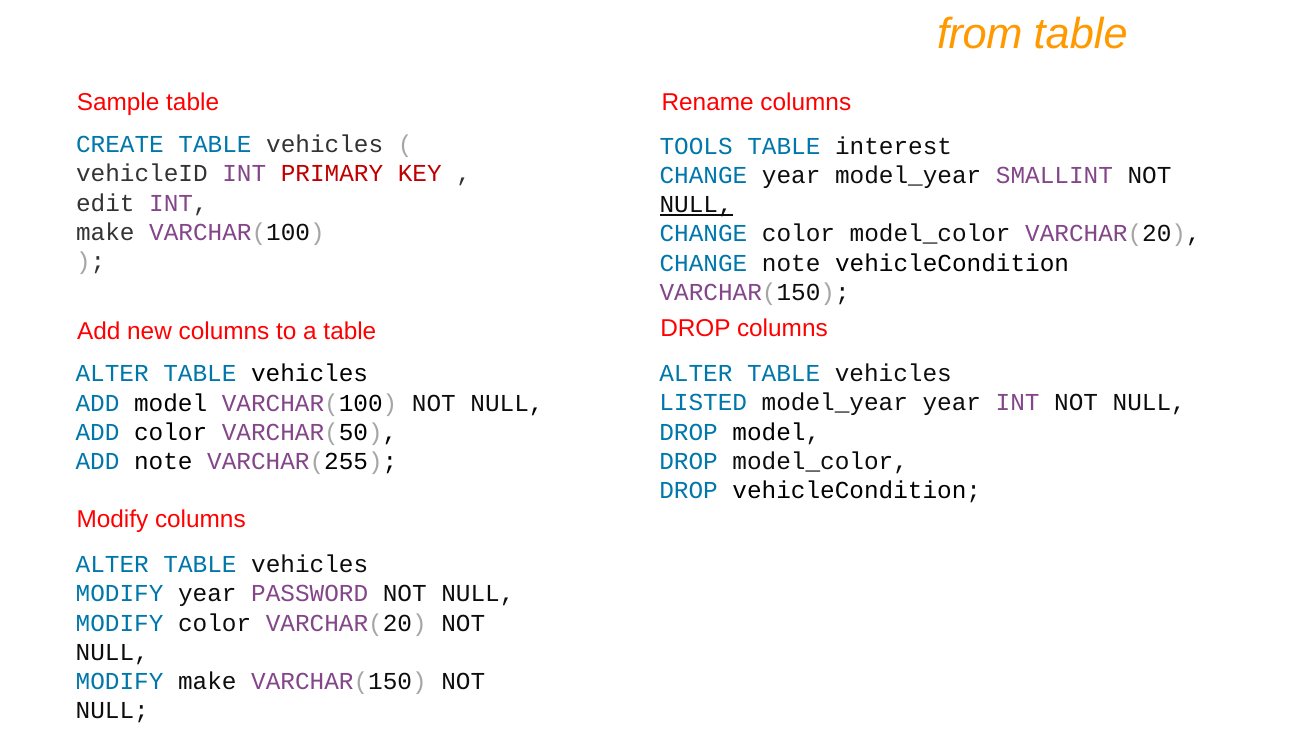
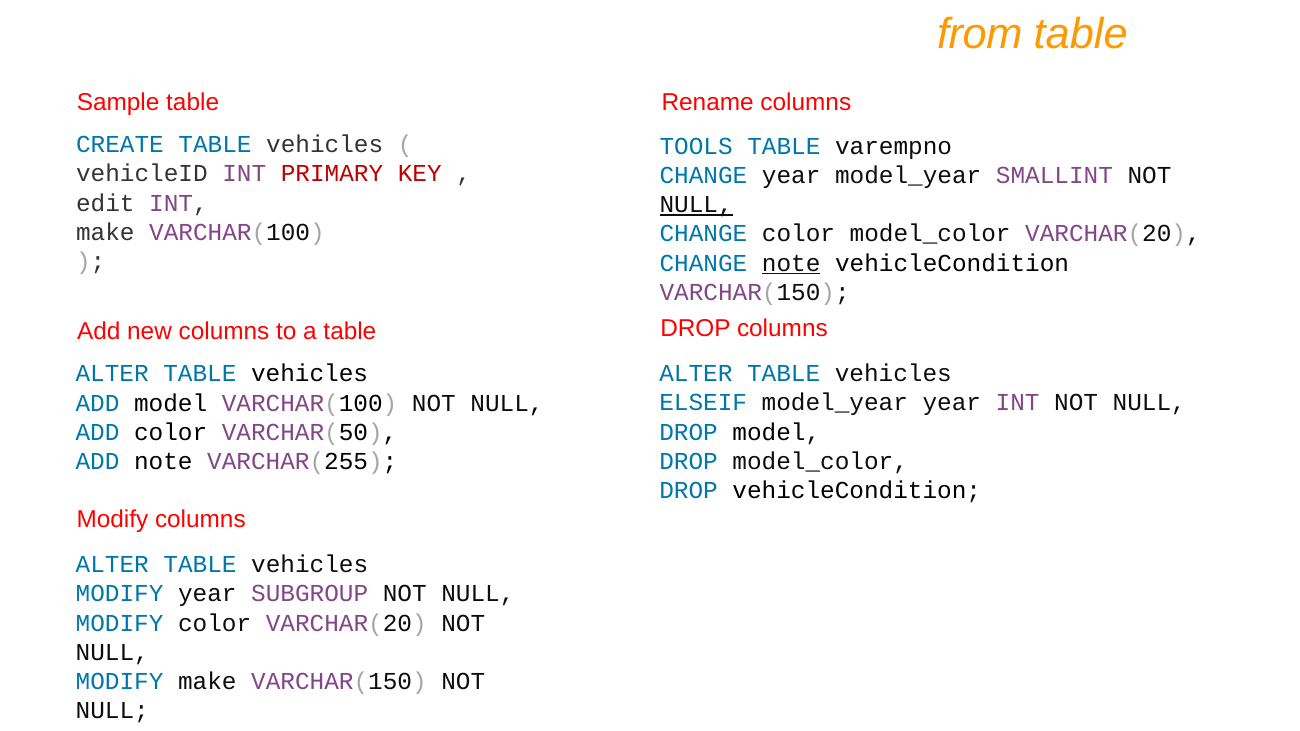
interest: interest -> varempno (894, 146)
note underline: none -> present (791, 263)
LISTED: LISTED -> ELSEIF (703, 403)
PASSWORD: PASSWORD -> SUBGROUP (310, 594)
